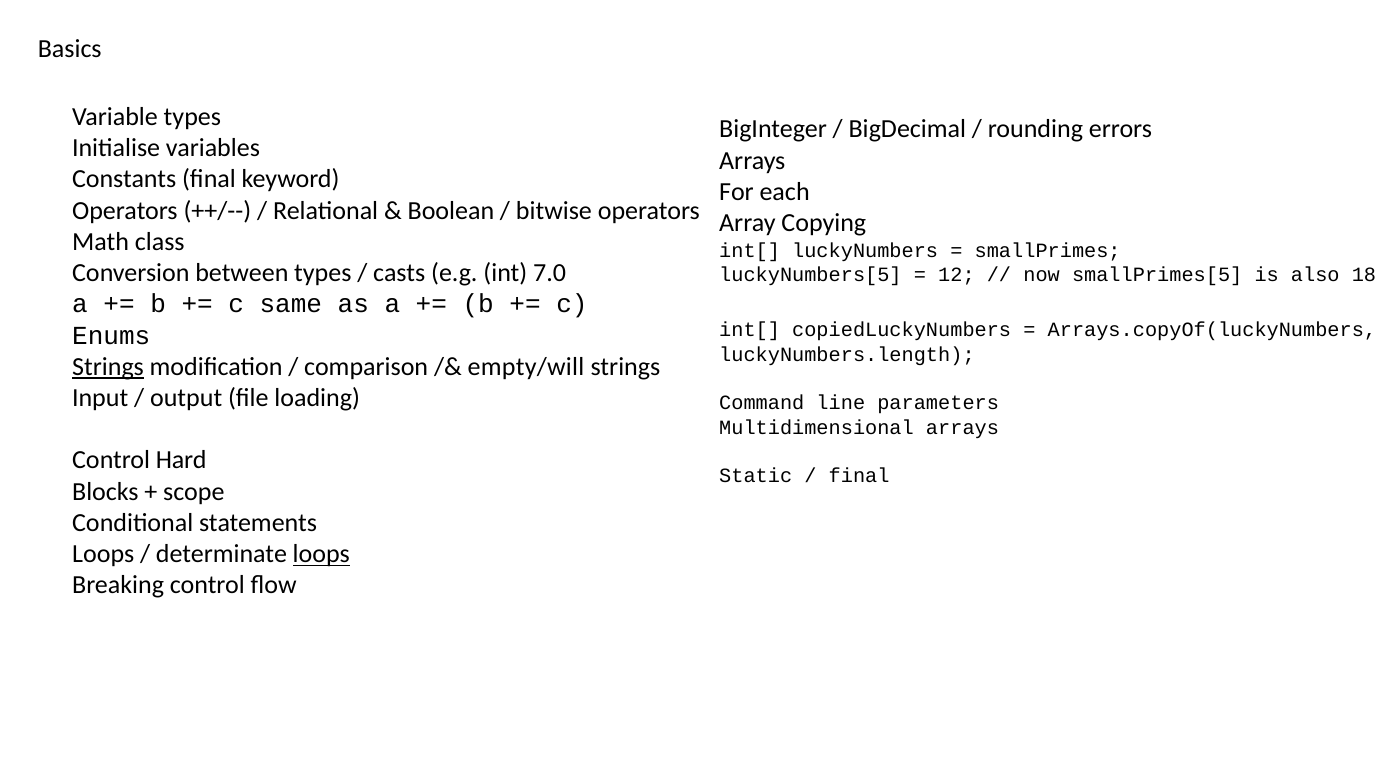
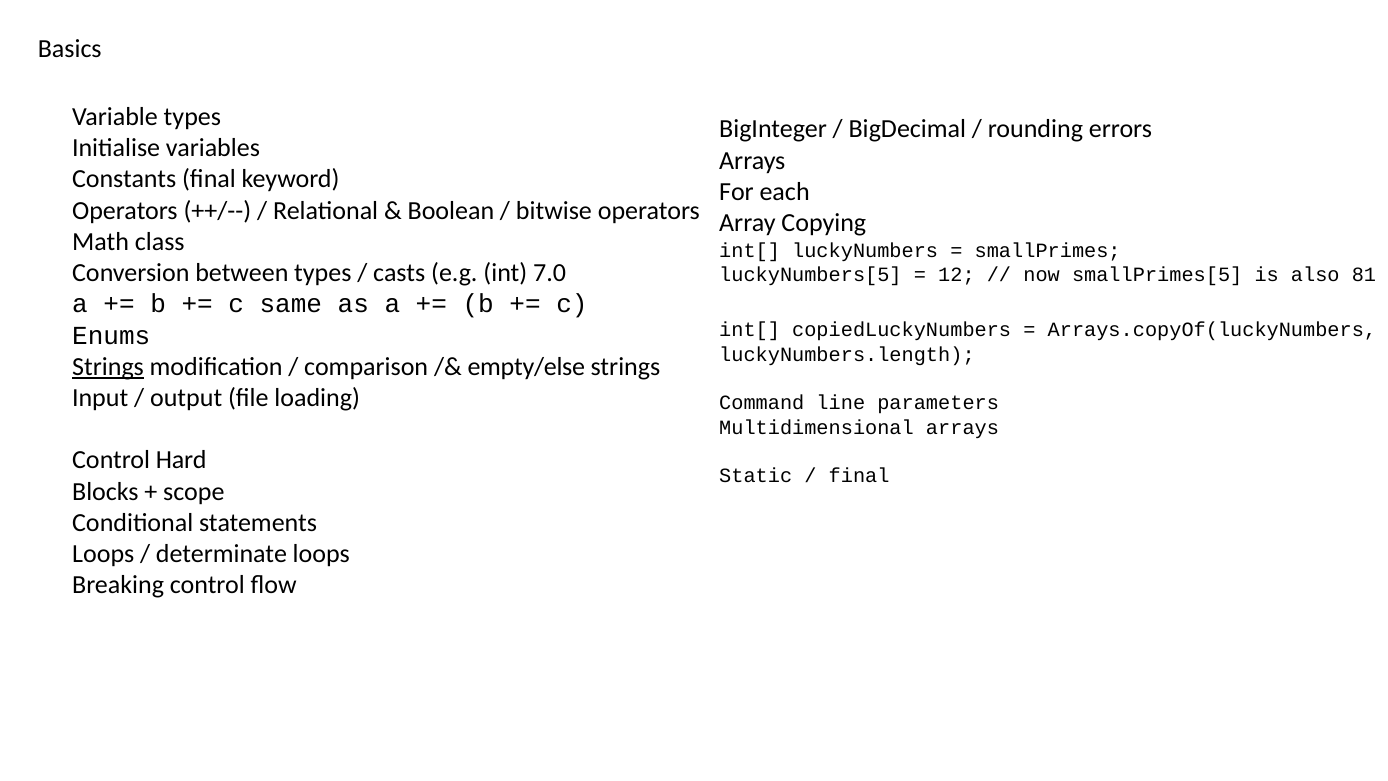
18: 18 -> 81 (1364, 275)
empty/will: empty/will -> empty/else (526, 367)
loops underline: present -> none (321, 554)
